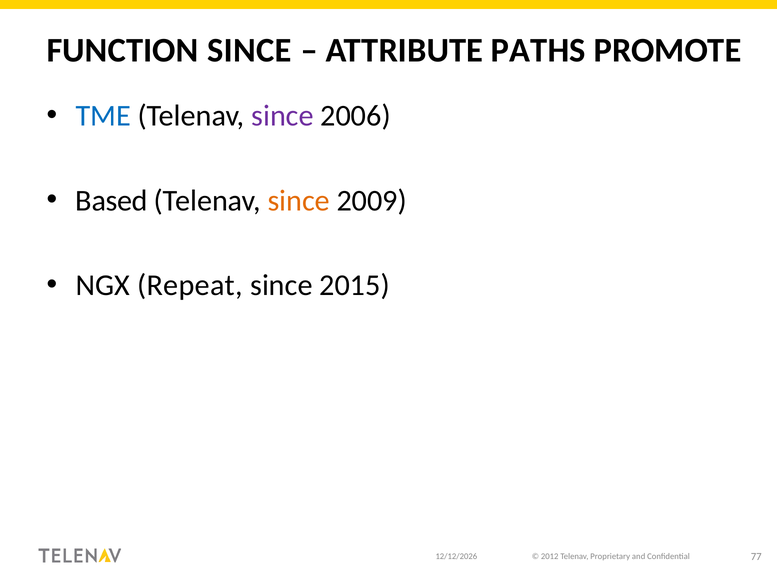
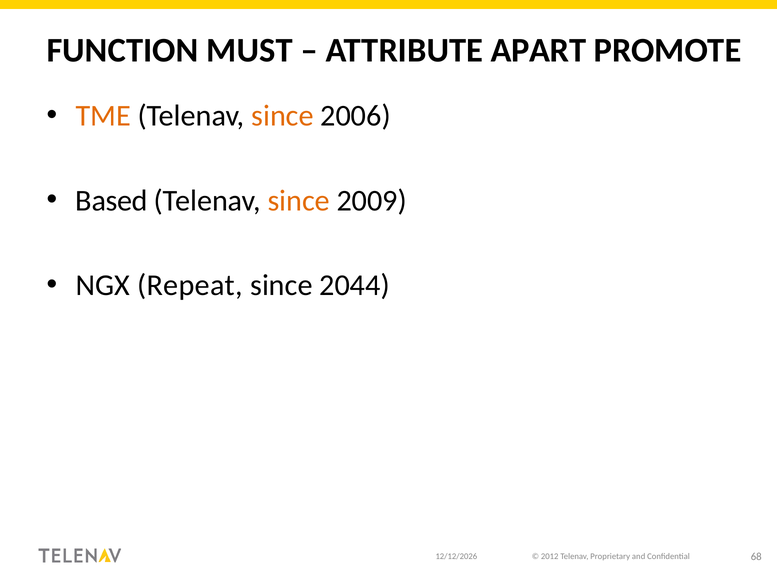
FUNCTION SINCE: SINCE -> MUST (250, 50)
PATHS: PATHS -> APART (539, 50)
TME colour: blue -> orange (103, 116)
since colour: purple -> orange (282, 116)
2015: 2015 -> 2044 (355, 285)
77: 77 -> 68 (756, 556)
